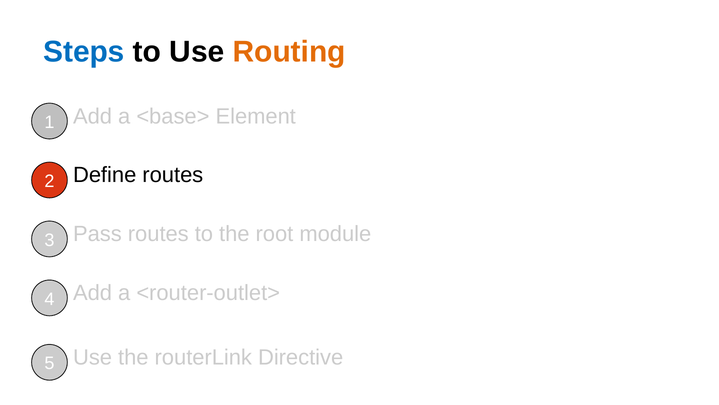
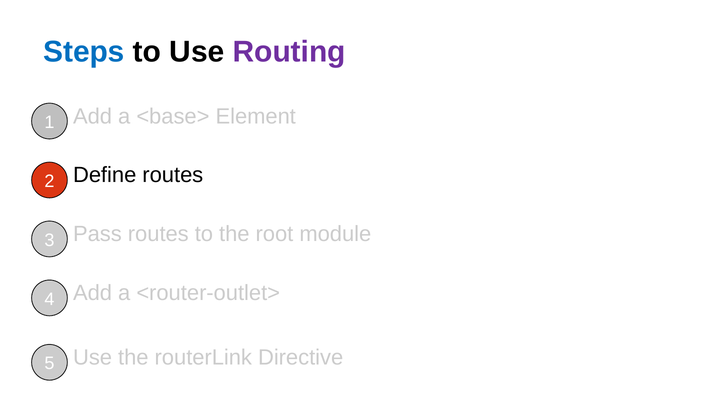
Routing colour: orange -> purple (289, 52)
